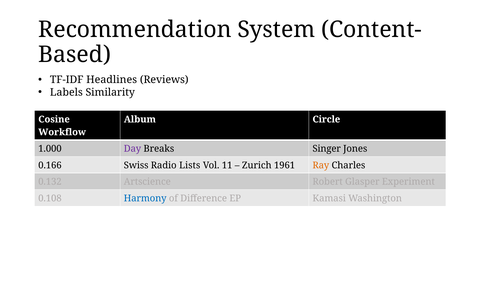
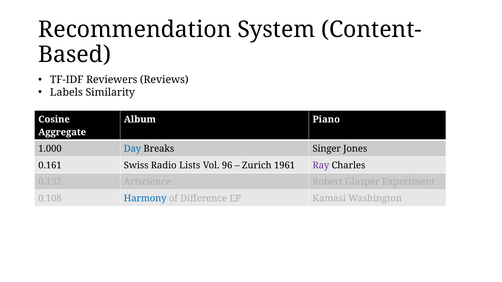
Headlines: Headlines -> Reviewers (112, 80)
Circle: Circle -> Piano (326, 120)
Workflow: Workflow -> Aggregate (62, 132)
Day colour: purple -> blue (132, 149)
0.166: 0.166 -> 0.161 (50, 165)
11: 11 -> 96 (227, 165)
Ray colour: orange -> purple (321, 165)
